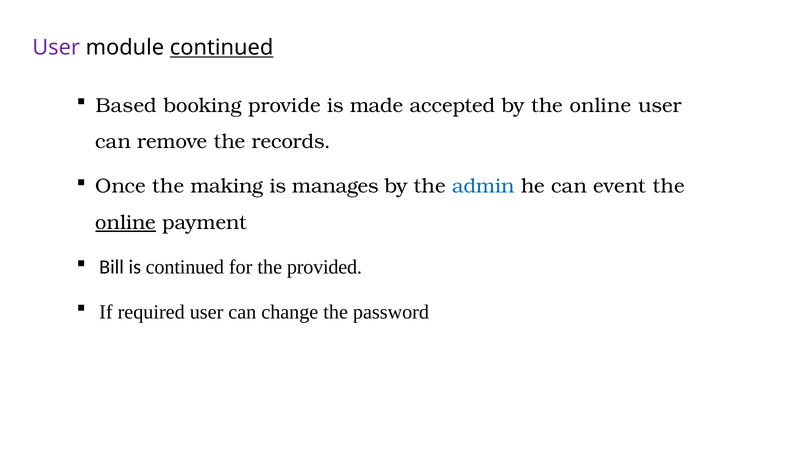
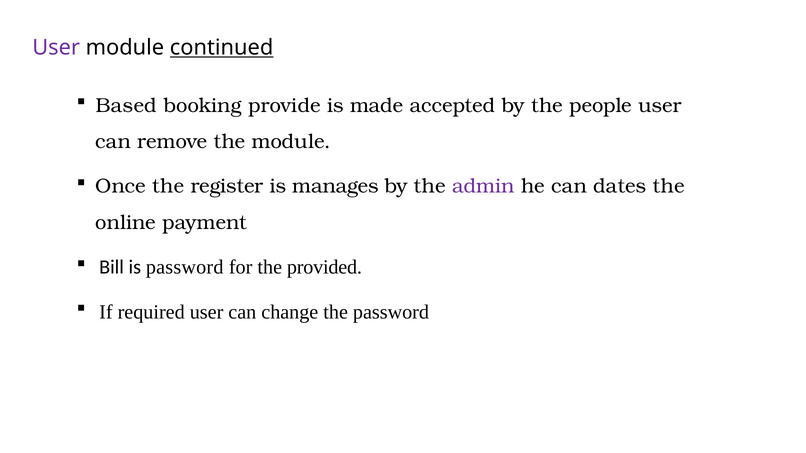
by the online: online -> people (601, 106)
the records: records -> module (291, 142)
making: making -> register (227, 187)
admin colour: blue -> purple (483, 187)
event: event -> dates (620, 187)
online underline: present -> none (126, 223)
is continued: continued -> password (185, 267)
